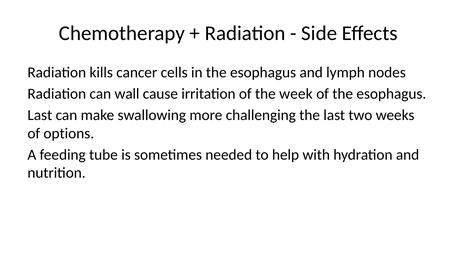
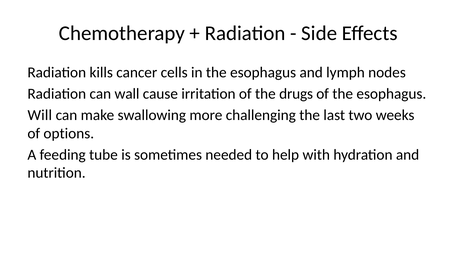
week: week -> drugs (296, 94)
Last: Last -> Will (40, 115)
